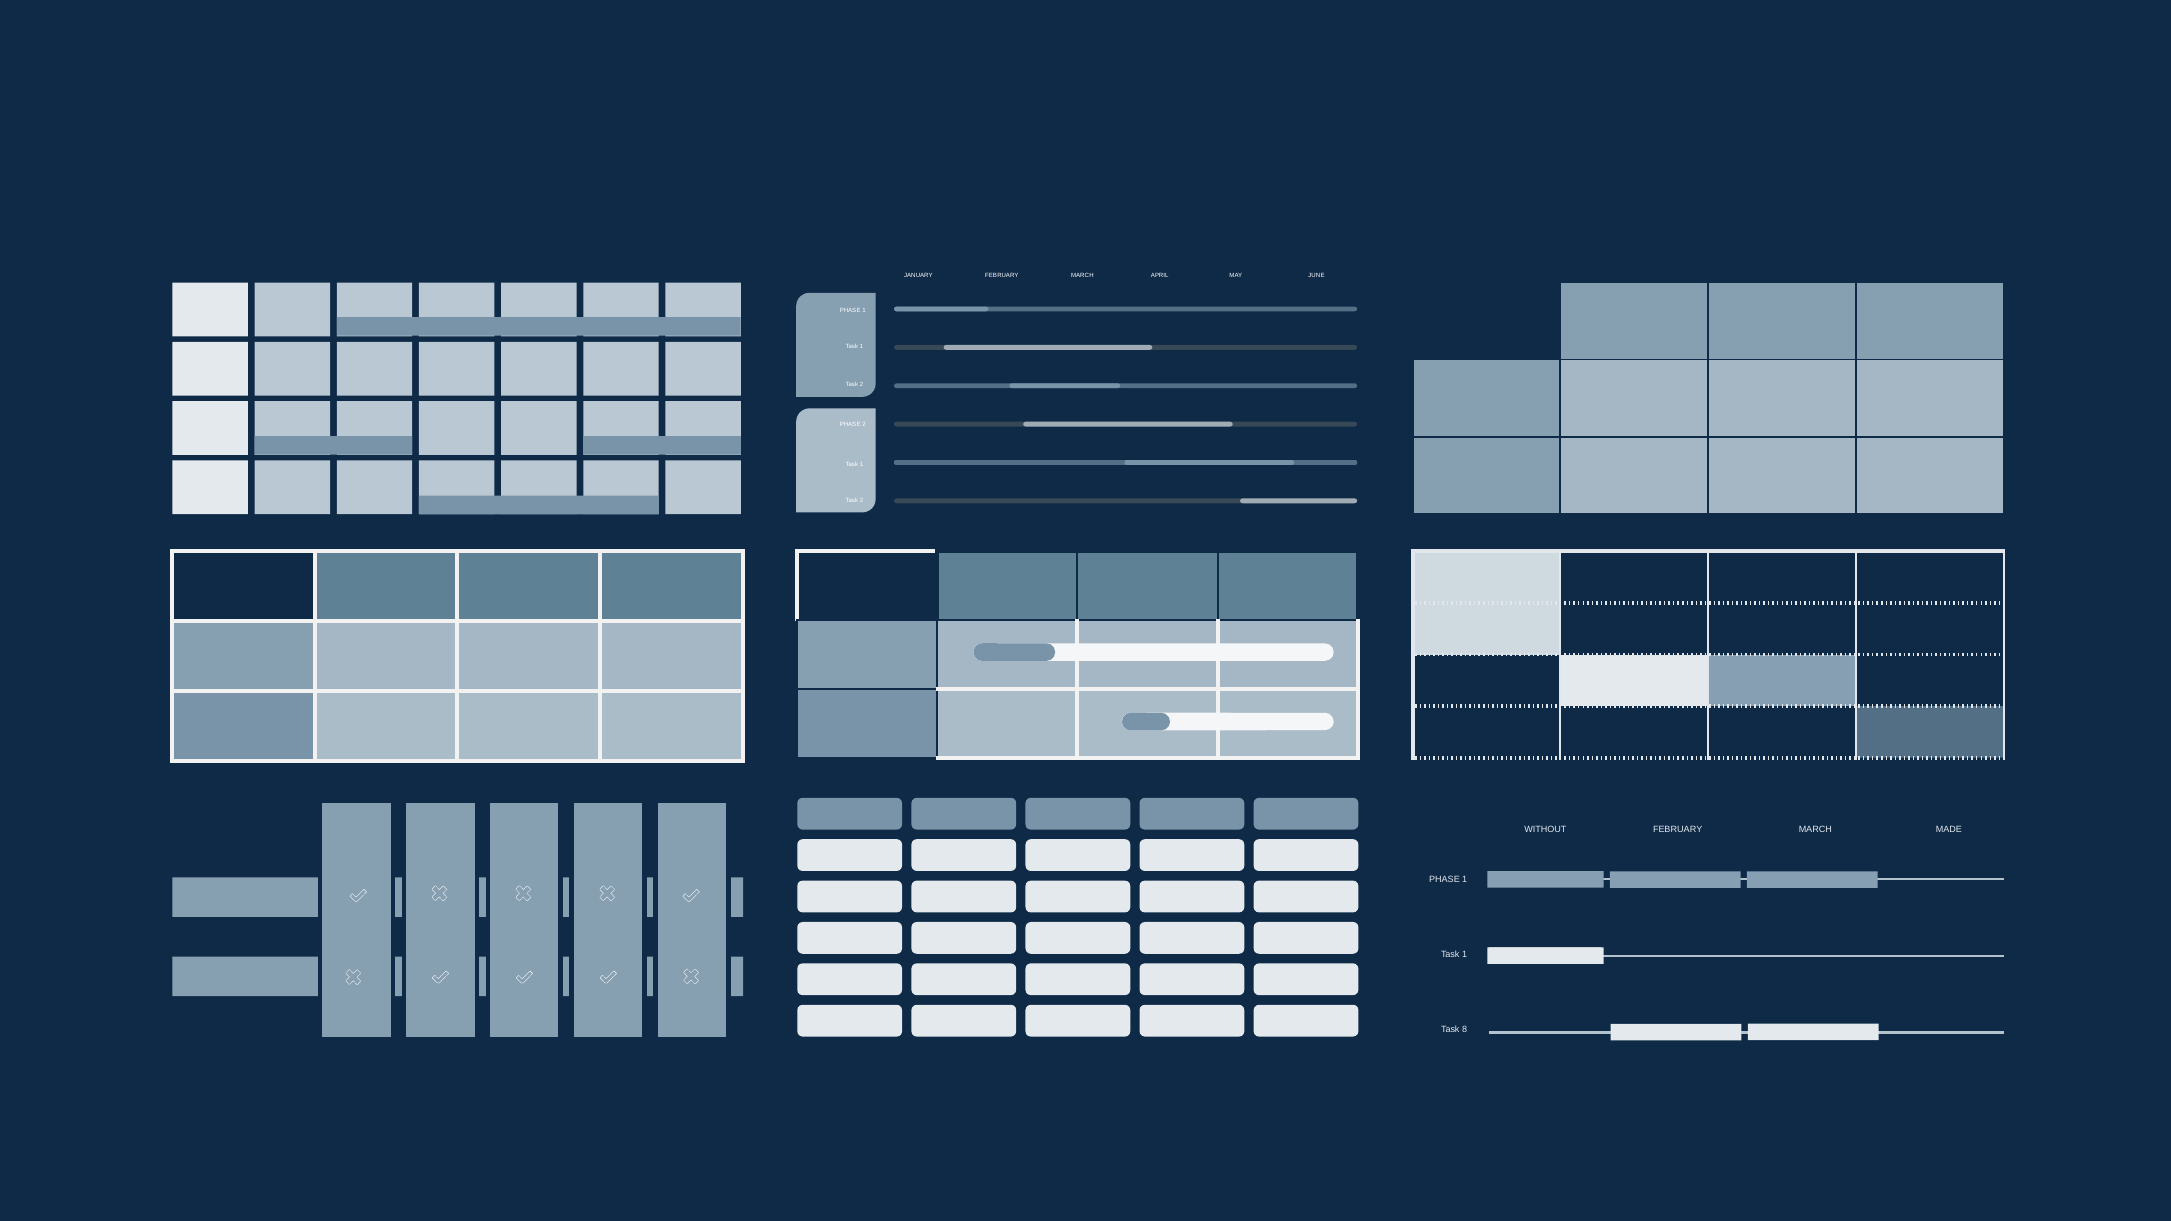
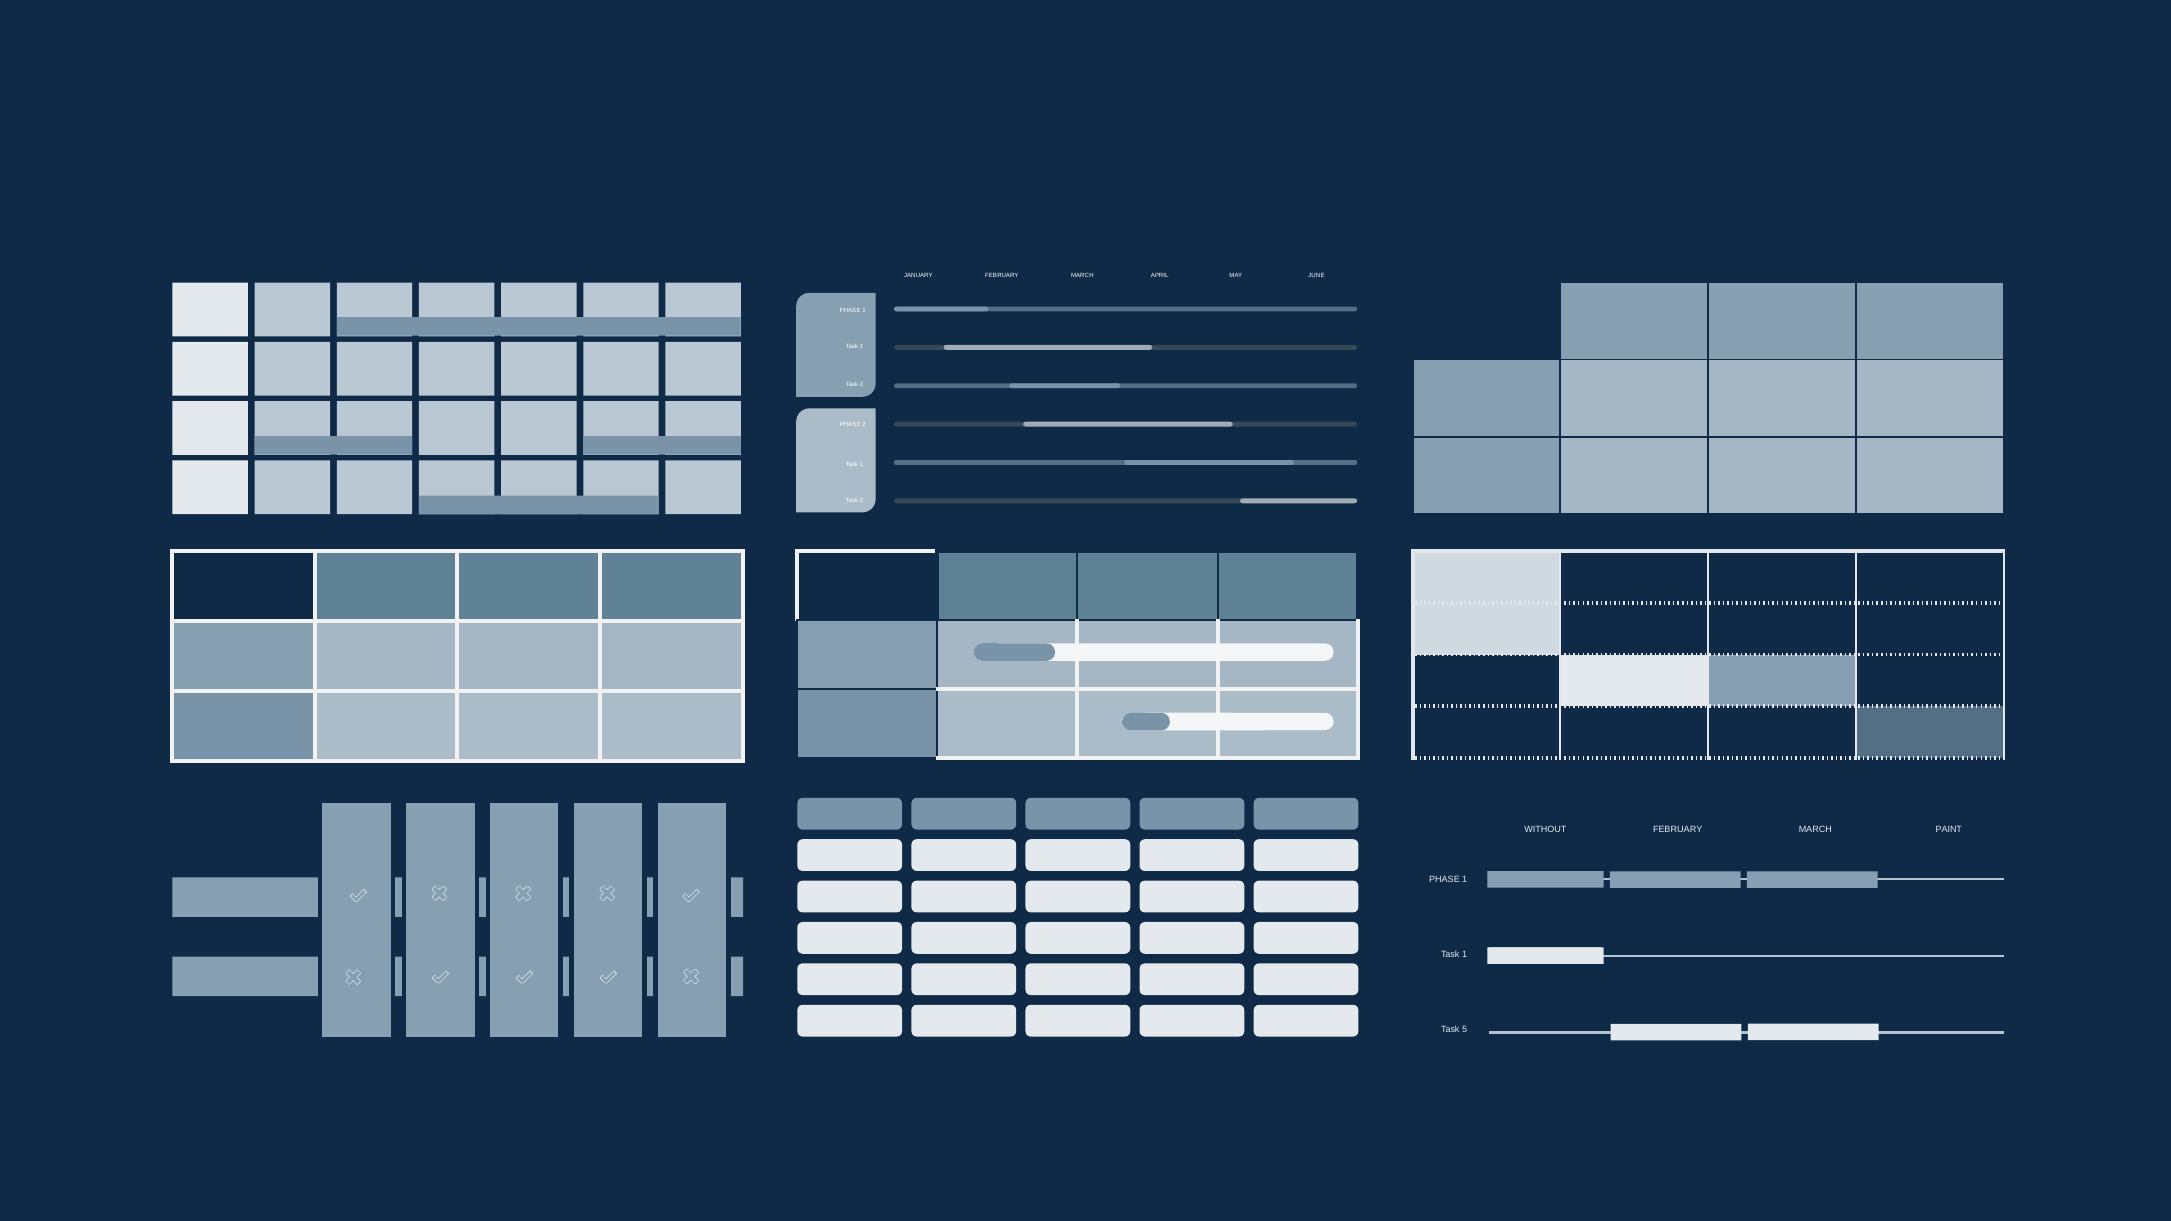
MADE: MADE -> PAINT (1949, 830)
8: 8 -> 5 (1465, 1030)
